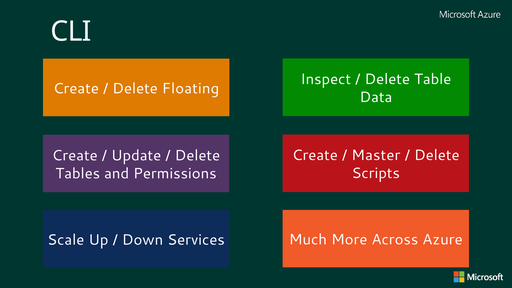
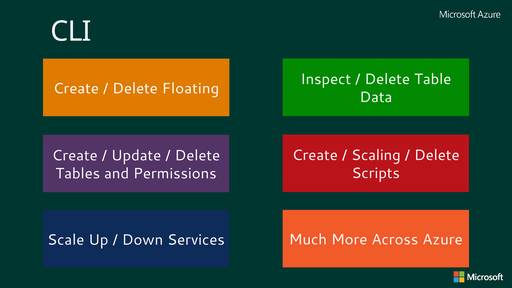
Master: Master -> Scaling (376, 155)
